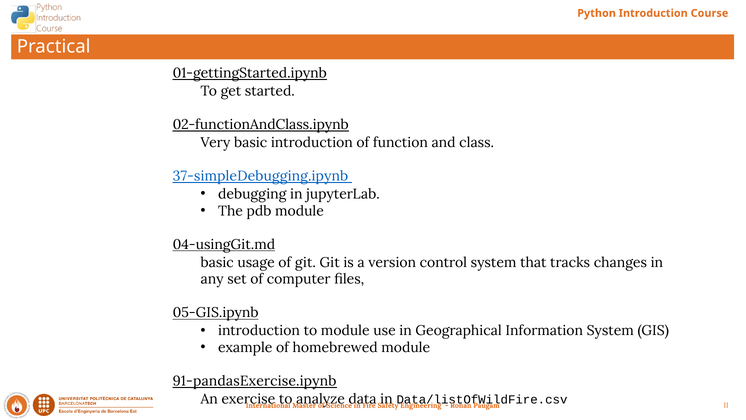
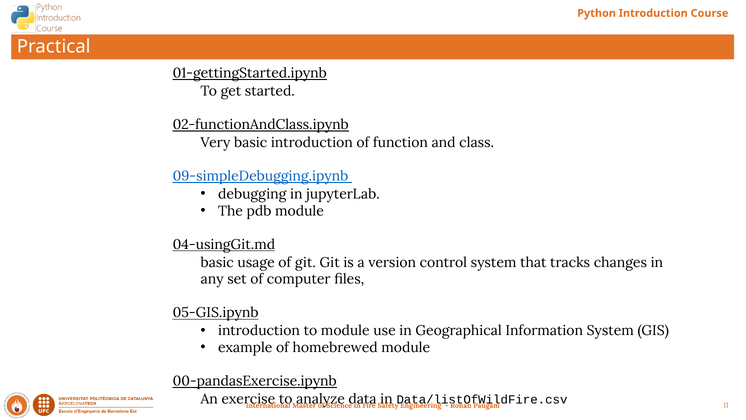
37-simpleDebugging.ipynb: 37-simpleDebugging.ipynb -> 09-simpleDebugging.ipynb (260, 176)
91-pandasExercise.ipynb: 91-pandasExercise.ipynb -> 00-pandasExercise.ipynb (255, 381)
